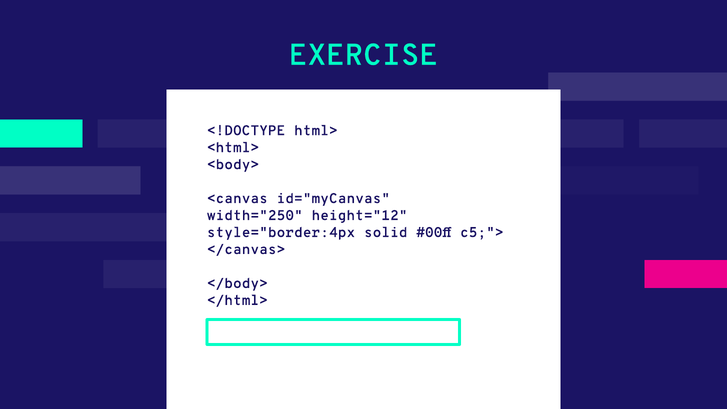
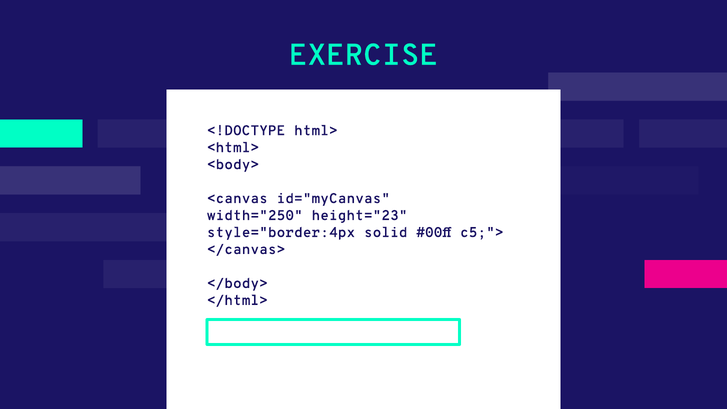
height="12: height="12 -> height="23 (360, 215)
